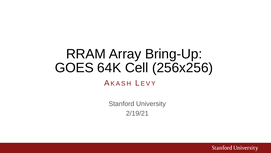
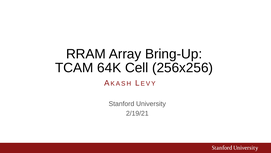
GOES: GOES -> TCAM (74, 68)
